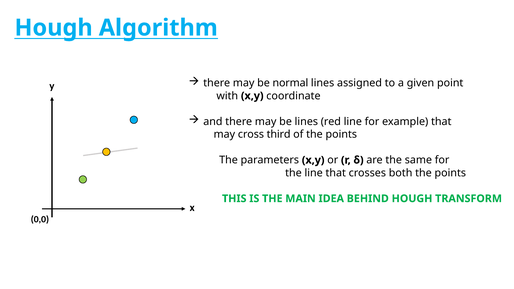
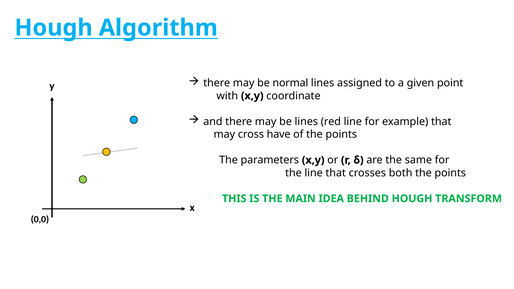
third: third -> have (279, 134)
